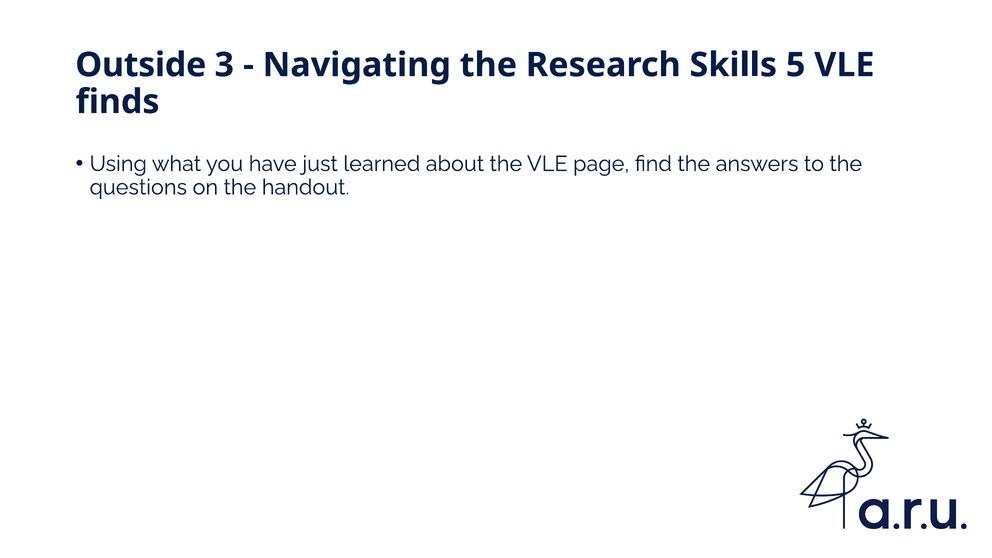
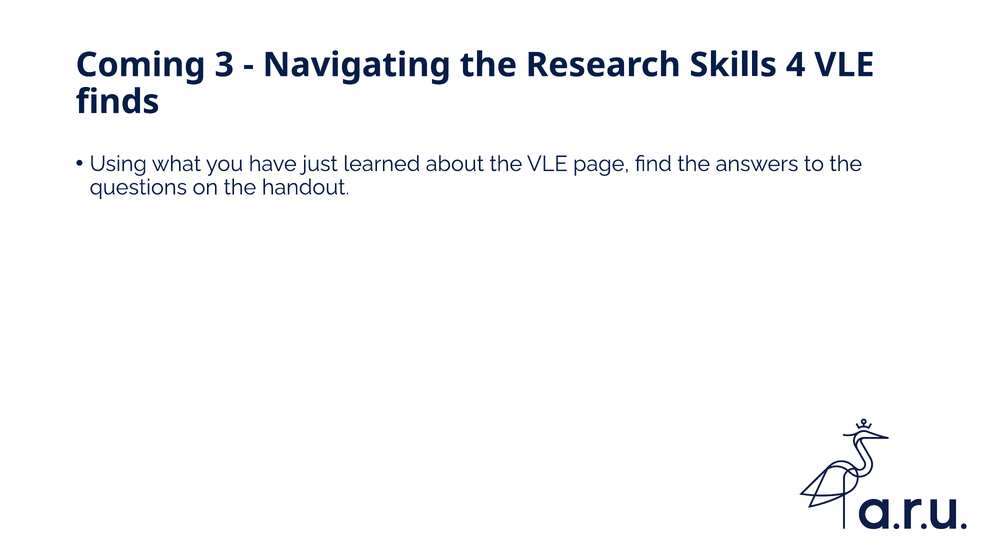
Outside: Outside -> Coming (141, 65)
5: 5 -> 4 (796, 65)
